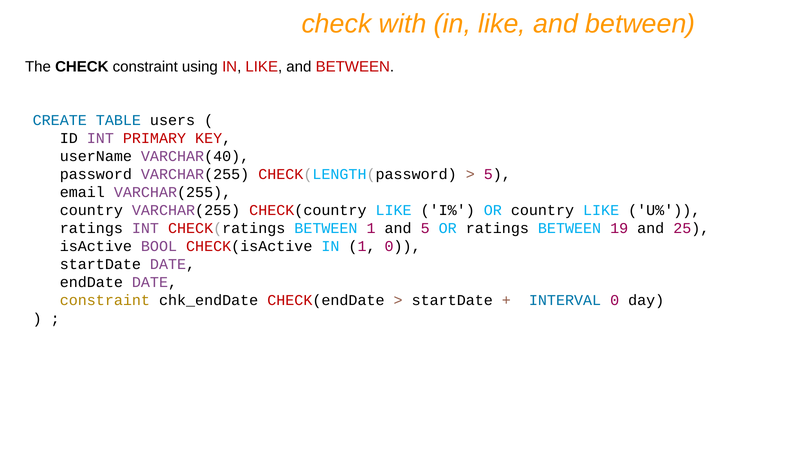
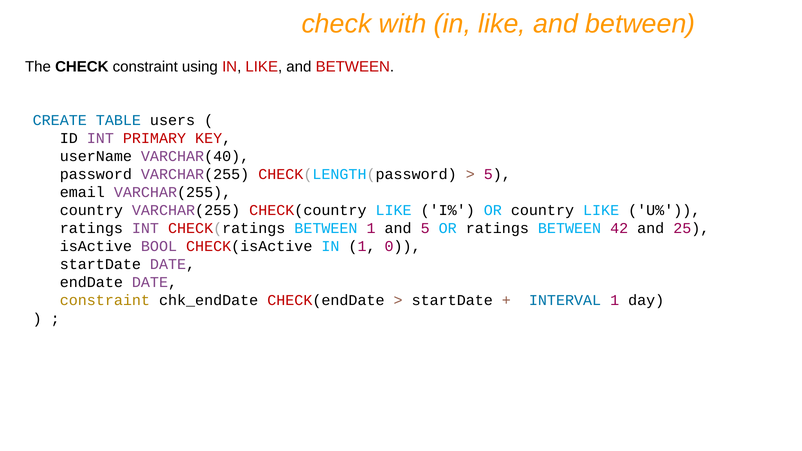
19: 19 -> 42 (619, 228)
INTERVAL 0: 0 -> 1 (615, 301)
